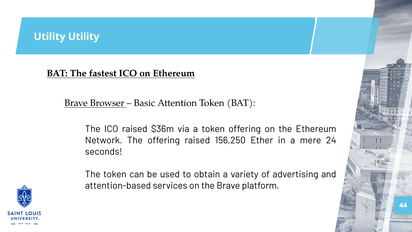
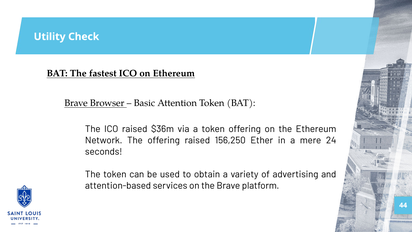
Utility Utility: Utility -> Check (84, 37)
